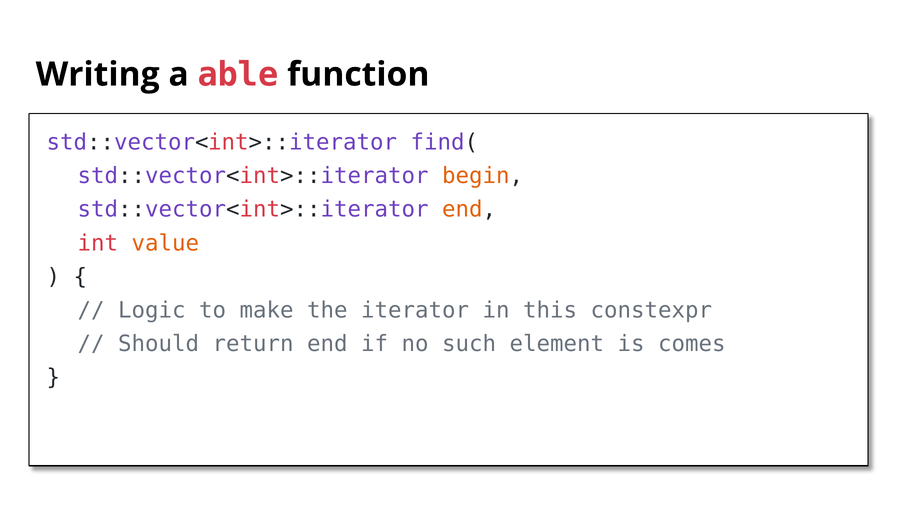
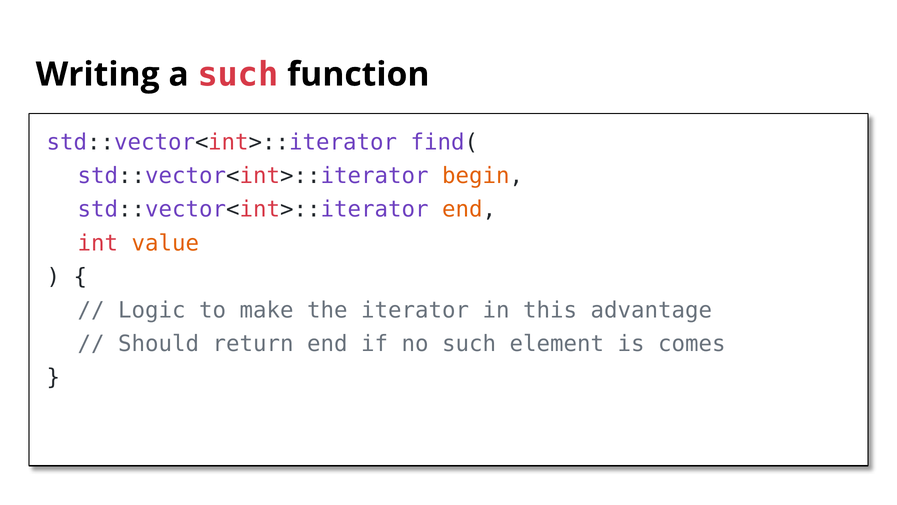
a able: able -> such (238, 74)
constexpr: constexpr -> advantage (652, 310)
